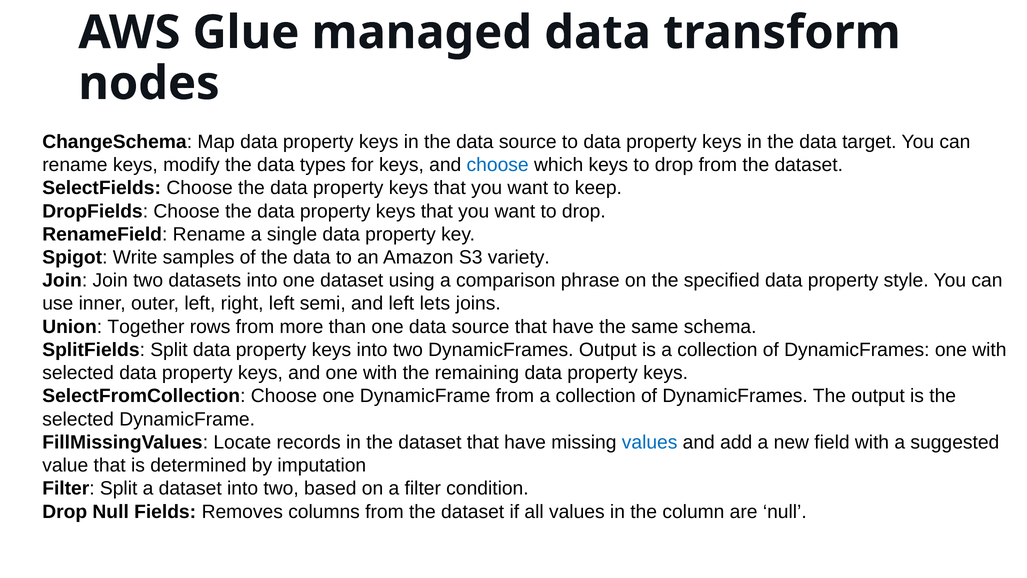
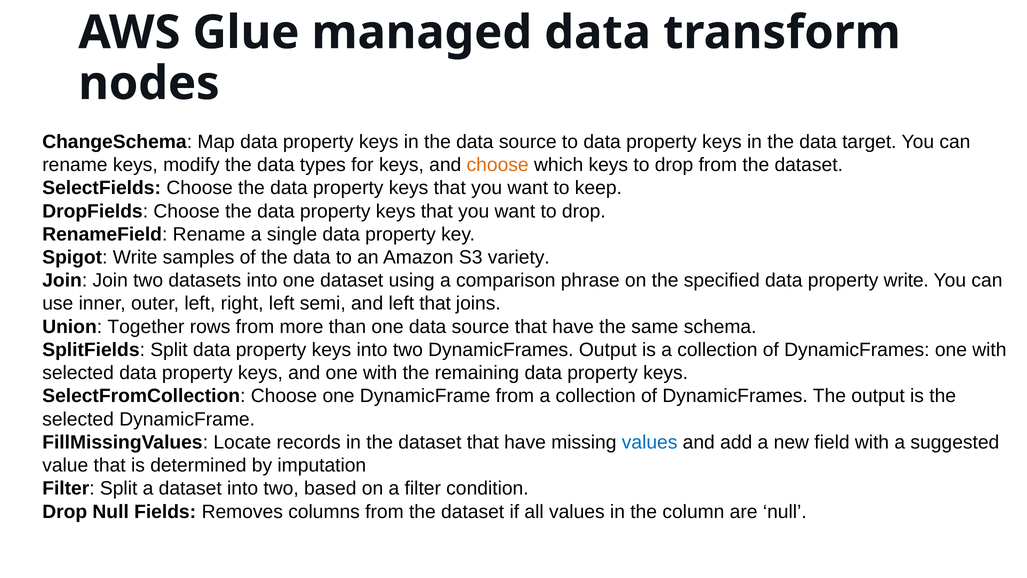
choose colour: blue -> orange (498, 165)
property style: style -> write (906, 280)
left lets: lets -> that (435, 303)
